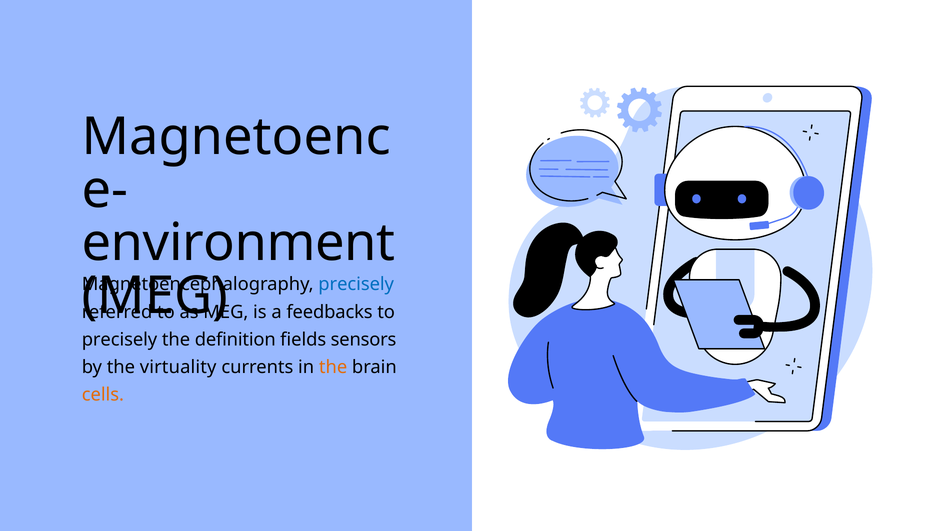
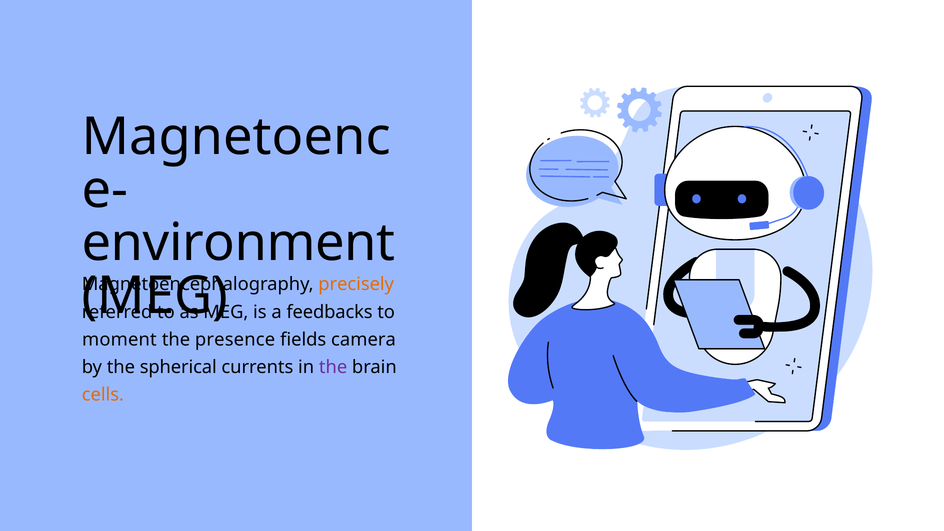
precisely colour: blue -> orange (356, 284)
precisely: precisely -> moment (119, 339)
definition: definition -> presence (235, 339)
sensors: sensors -> camera (363, 339)
virtuality: virtuality -> spherical (178, 367)
the colour: orange -> purple (333, 367)
